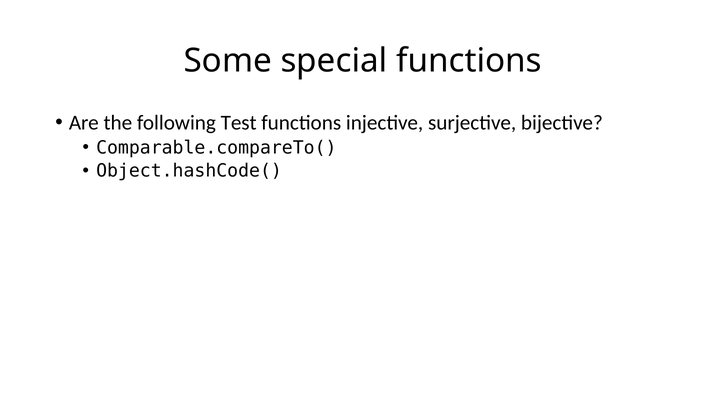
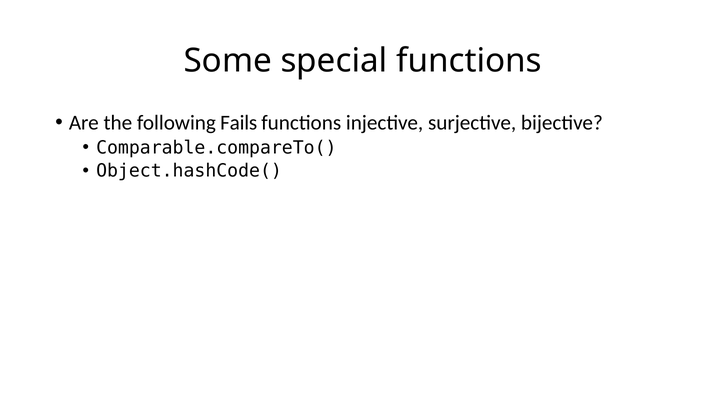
Test: Test -> Fails (239, 123)
